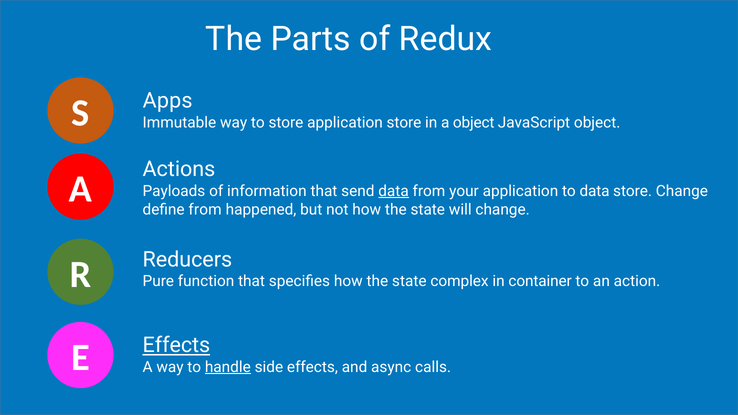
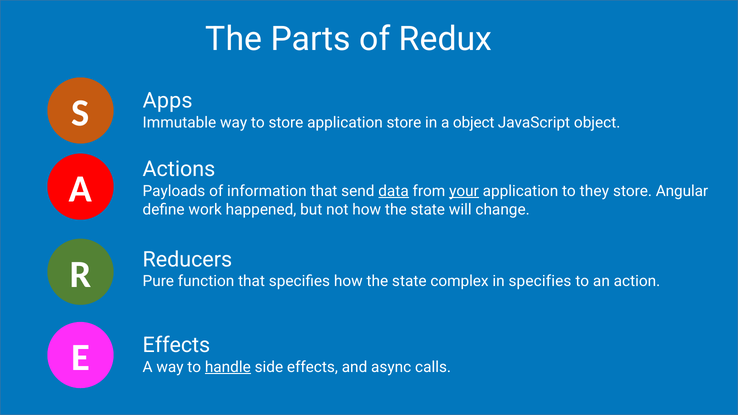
your underline: none -> present (464, 191)
to data: data -> they (594, 191)
store Change: Change -> Angular (682, 191)
define from: from -> work (205, 210)
in container: container -> specifies (540, 281)
Effects underline: present -> none (176, 345)
